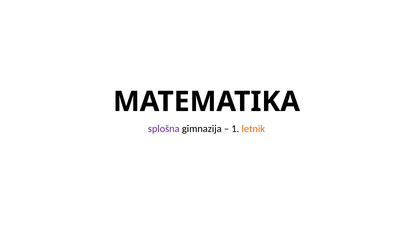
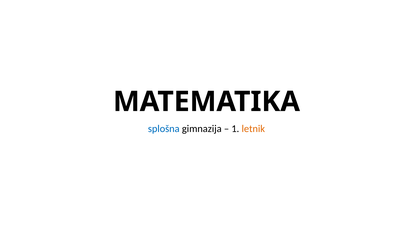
splošna colour: purple -> blue (164, 129)
